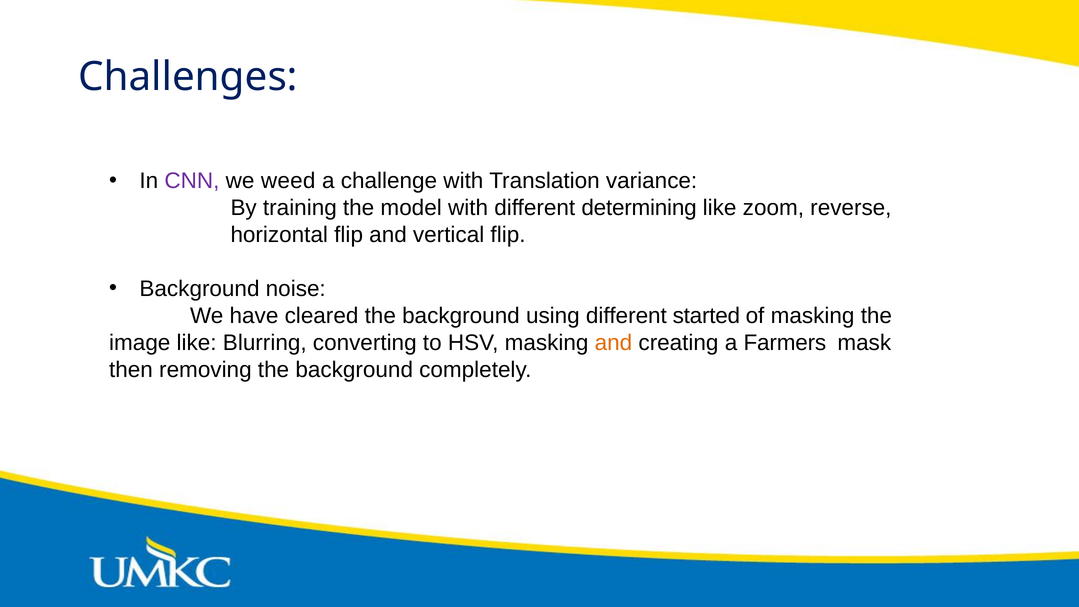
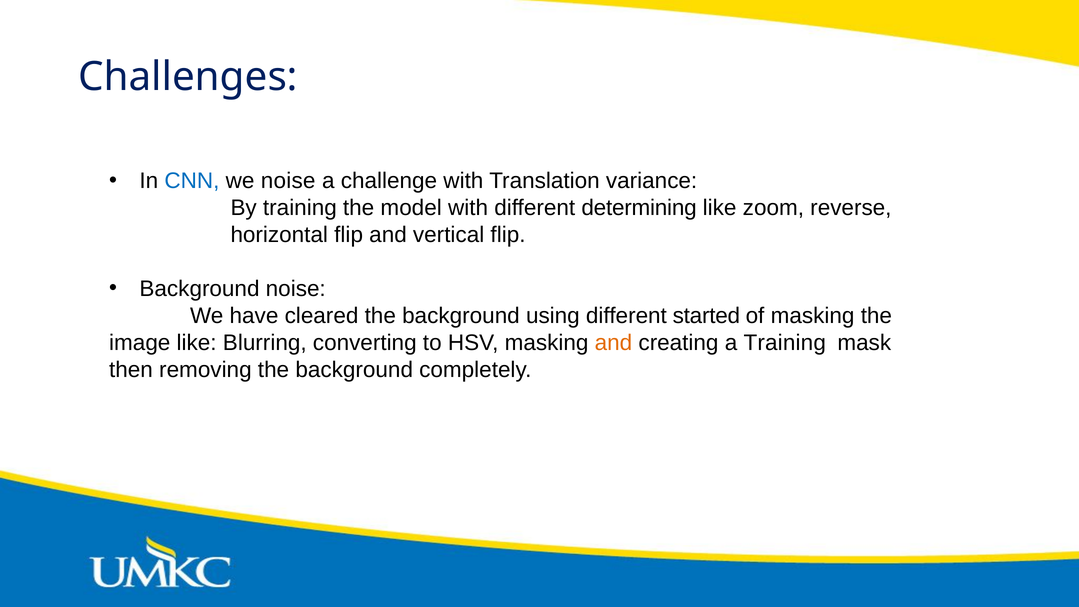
CNN colour: purple -> blue (192, 181)
we weed: weed -> noise (288, 181)
a Farmers: Farmers -> Training (785, 343)
